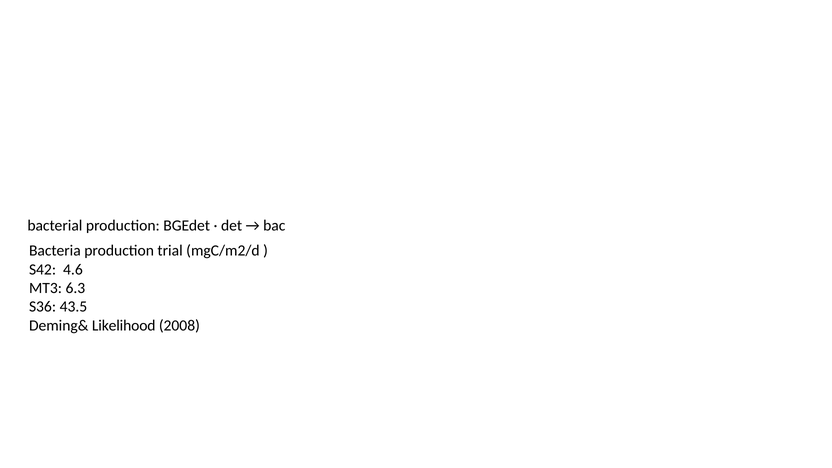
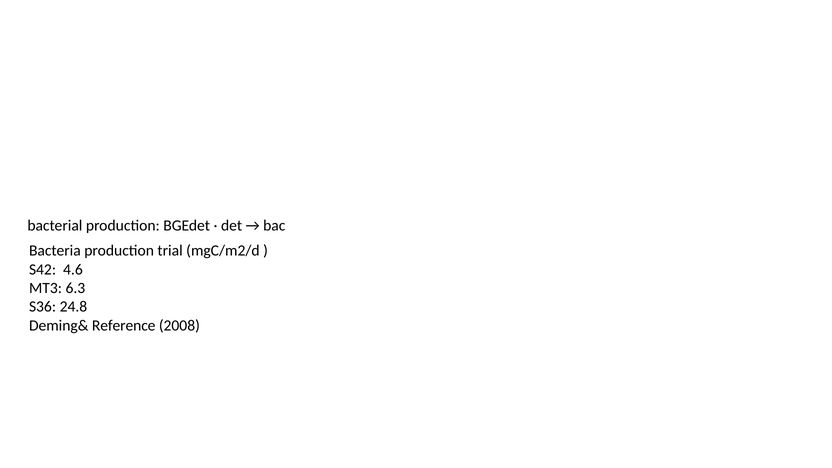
43.5: 43.5 -> 24.8 (73, 307)
Likelihood: Likelihood -> Reference (124, 326)
